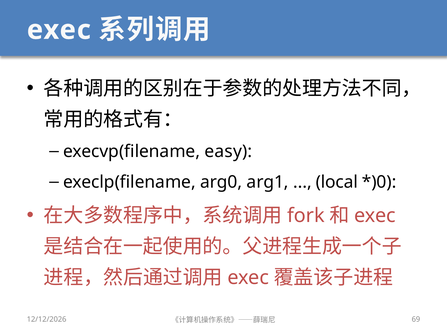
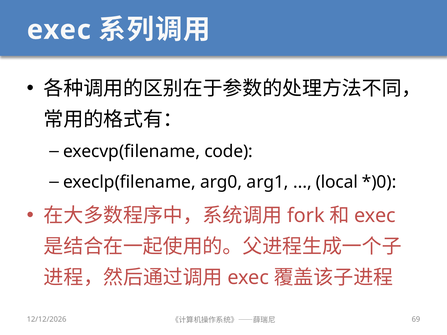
easy: easy -> code (229, 152)
